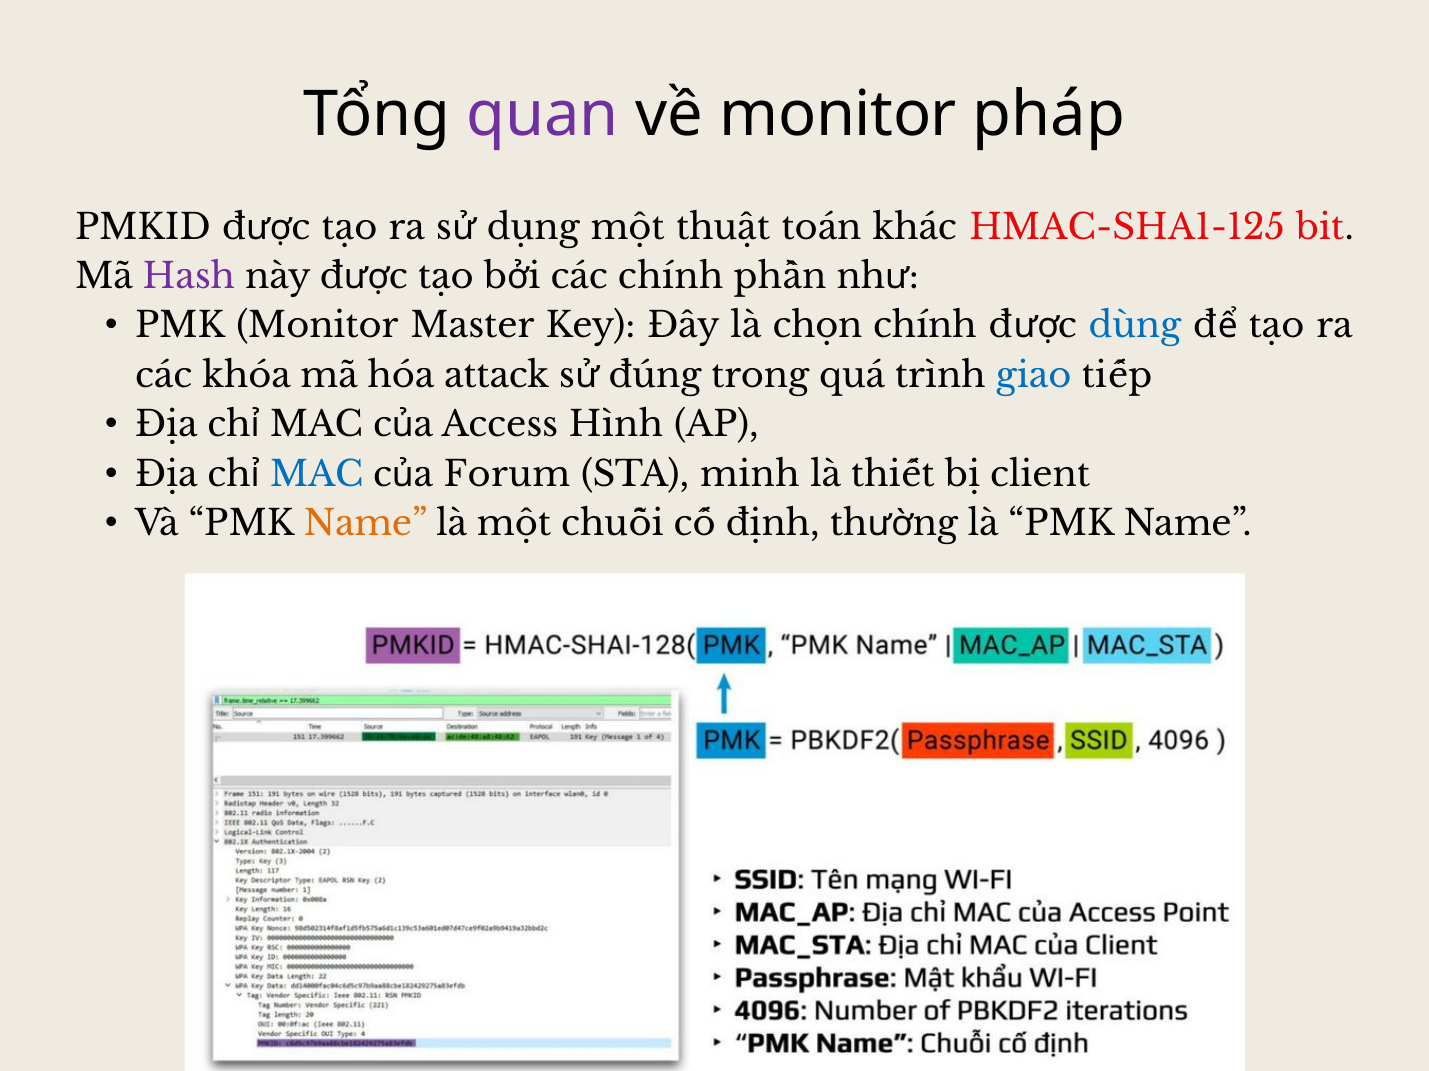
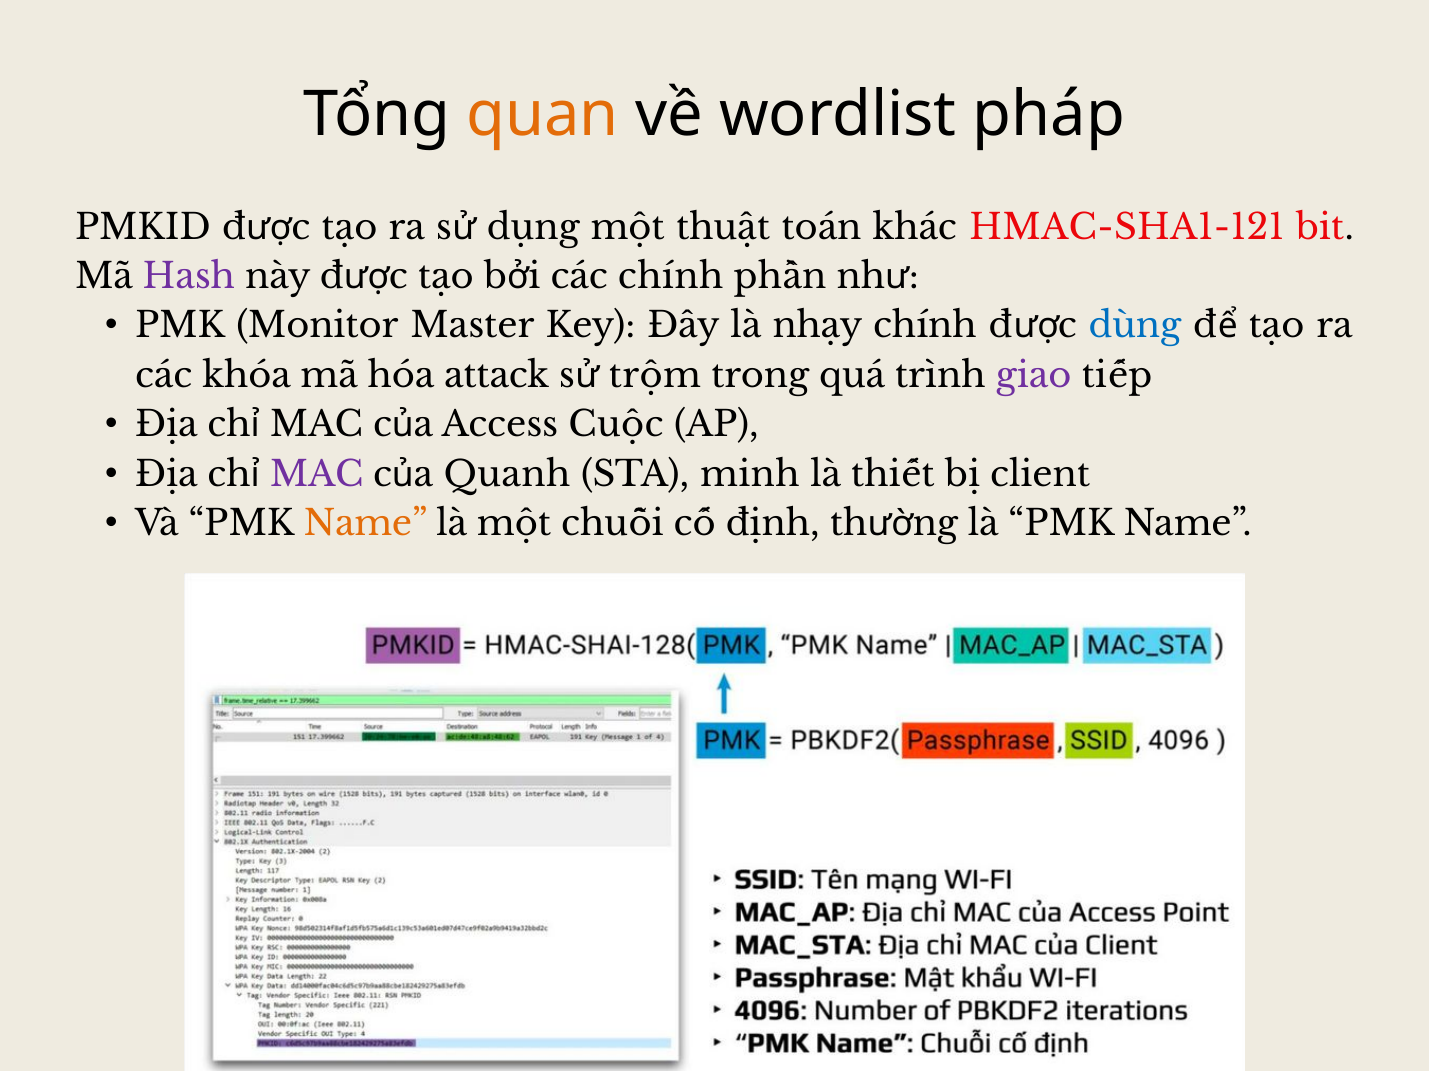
quan colour: purple -> orange (543, 115)
về monitor: monitor -> wordlist (838, 115)
HMAC-SHA1-125: HMAC-SHA1-125 -> HMAC-SHA1-121 (1127, 228)
chọn: chọn -> nhạy (818, 326)
đúng: đúng -> trộm (655, 376)
giao colour: blue -> purple (1034, 376)
Hình: Hình -> Cuộc (616, 425)
MAC colour: blue -> purple (317, 475)
Forum: Forum -> Quanh (507, 475)
